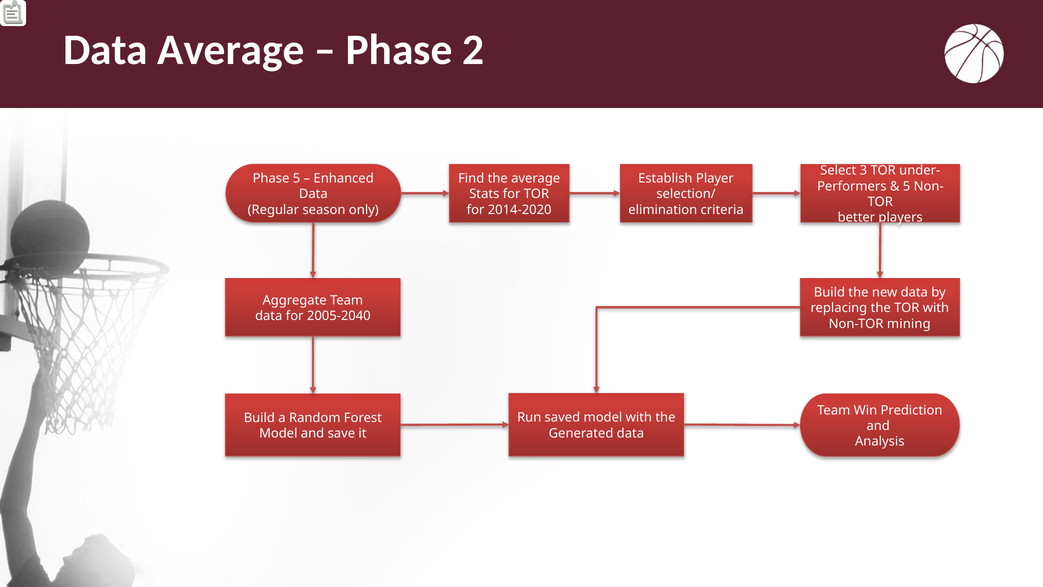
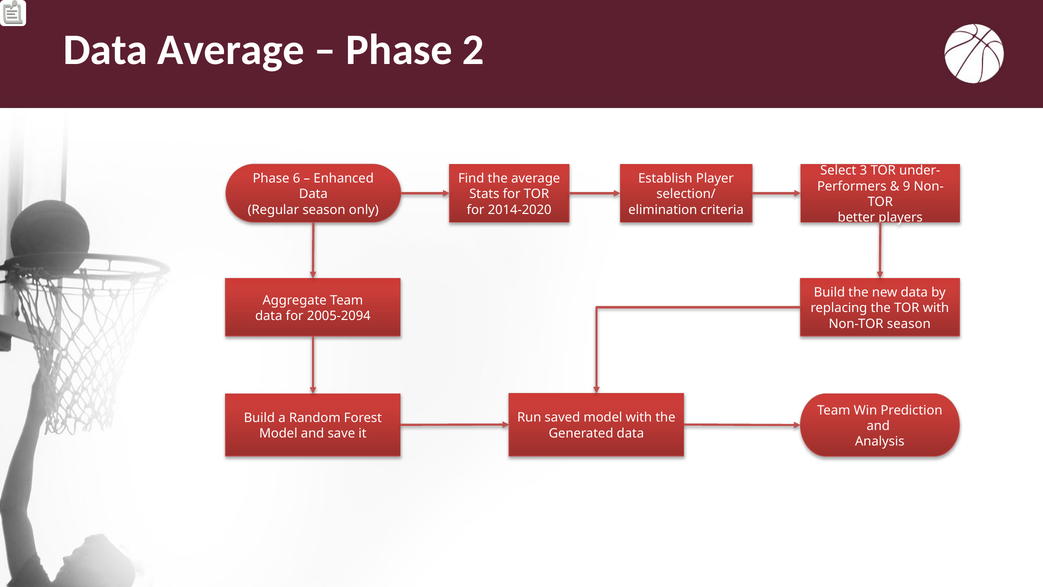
Phase 5: 5 -> 6 (296, 178)
5: 5 -> 9 (907, 186)
2005-2040: 2005-2040 -> 2005-2094 (339, 316)
Non-TOR mining: mining -> season (909, 324)
